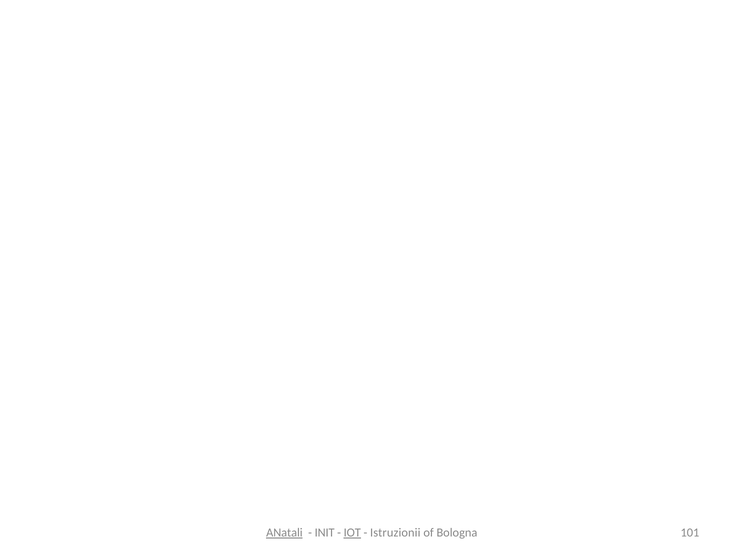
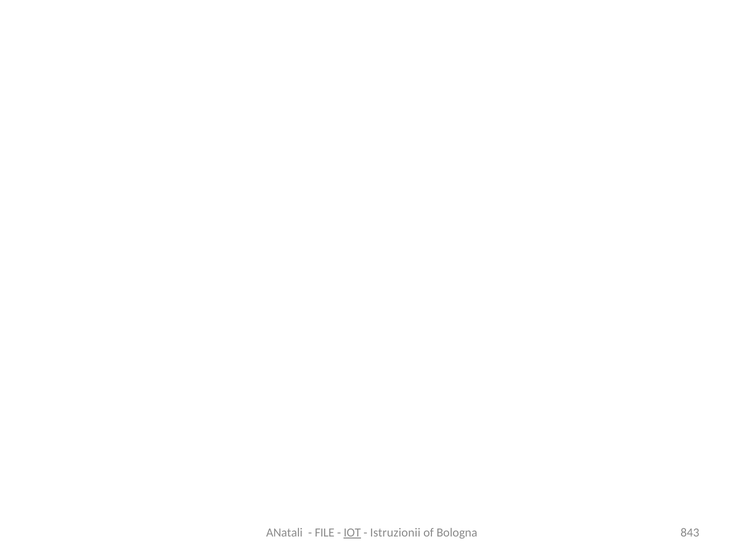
ANatali underline: present -> none (284, 533)
INIT: INIT -> FILE (325, 533)
101: 101 -> 843 (690, 533)
